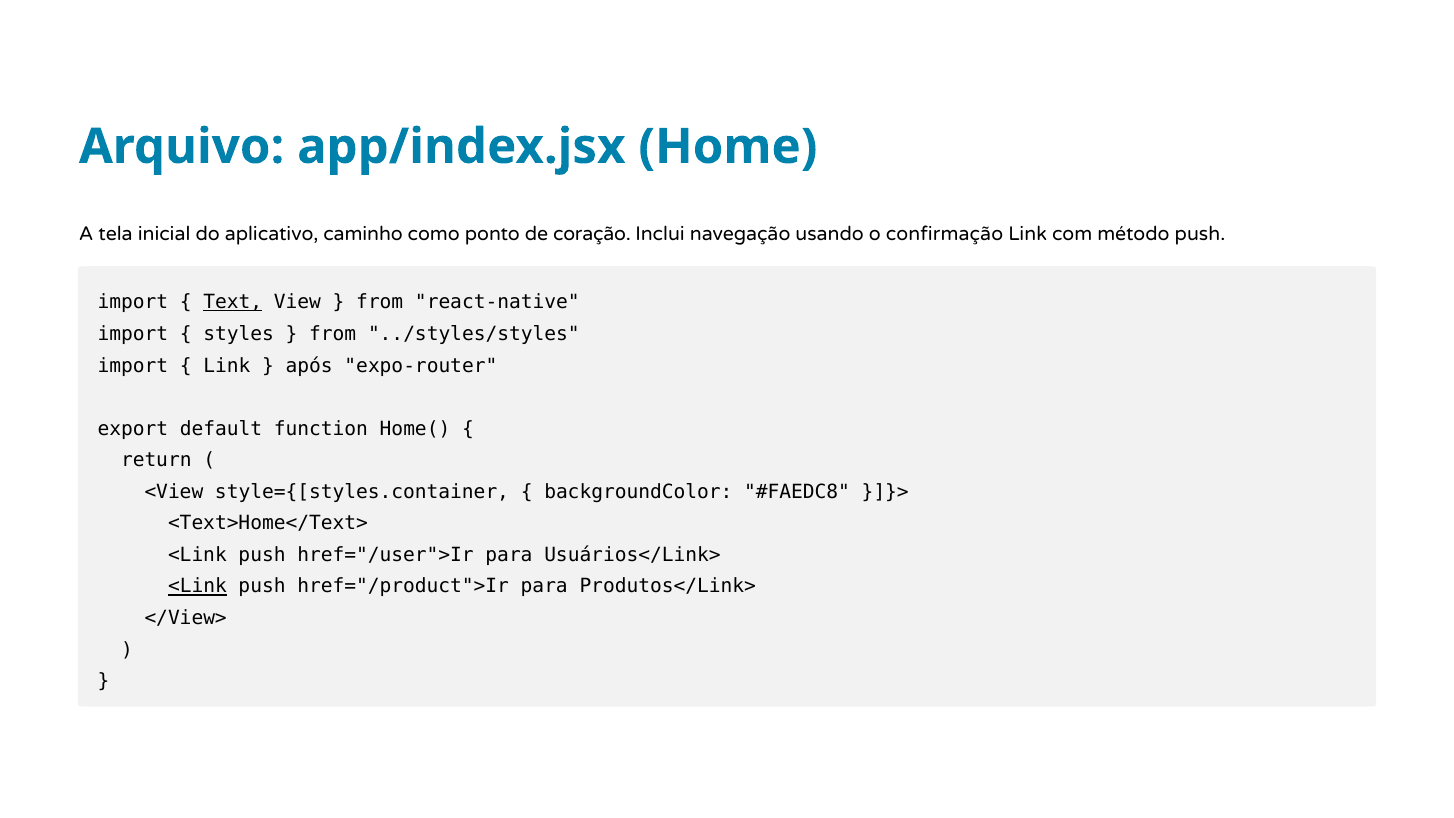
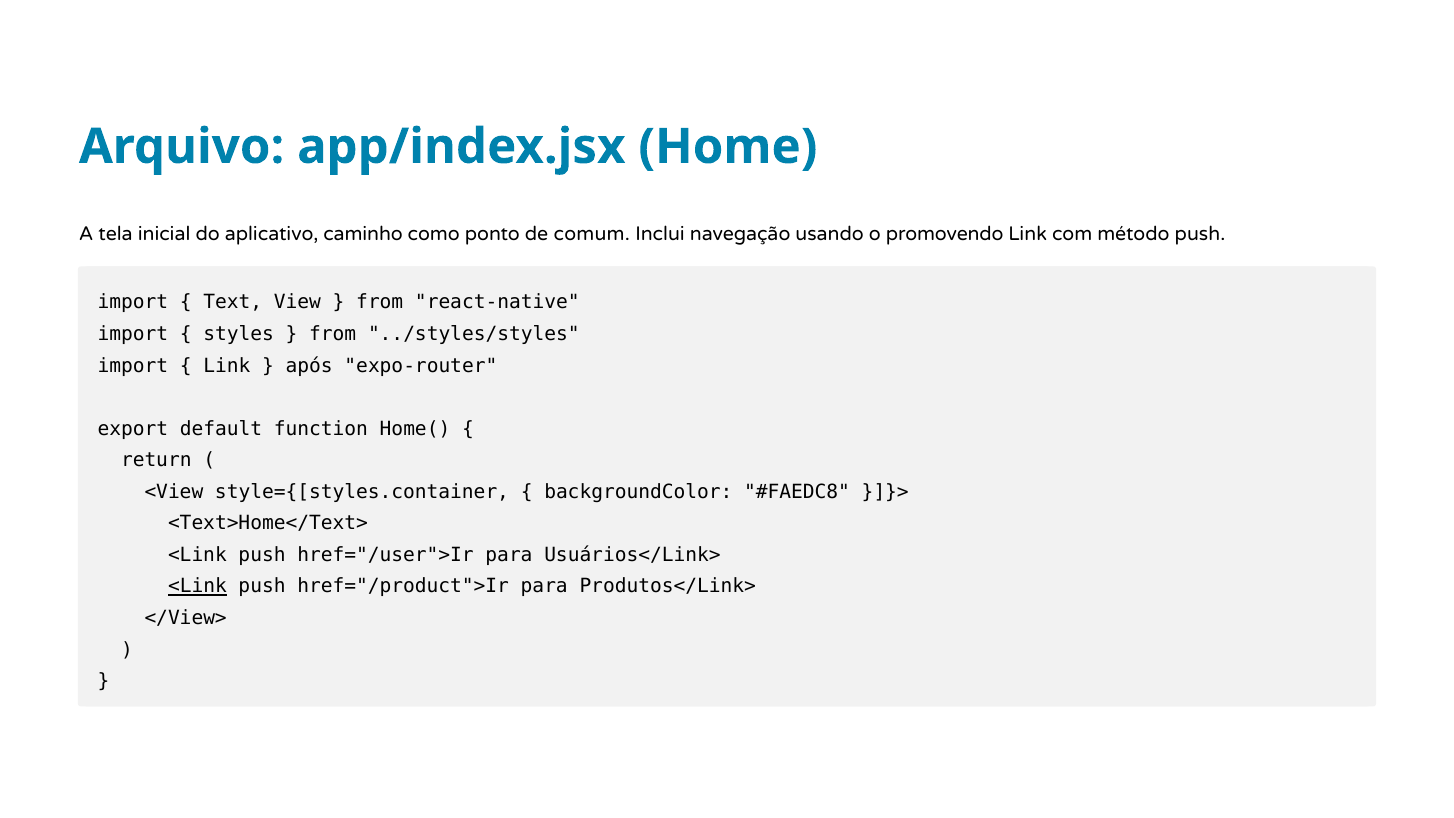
coração: coração -> comum (592, 234)
confirmação: confirmação -> promovendo (945, 234)
Text underline: present -> none (233, 302)
